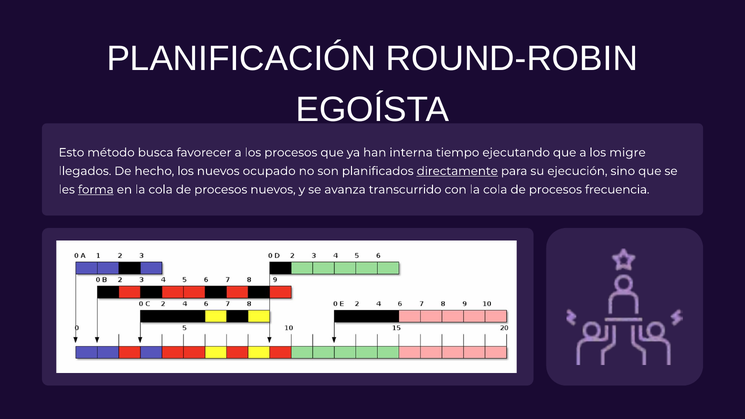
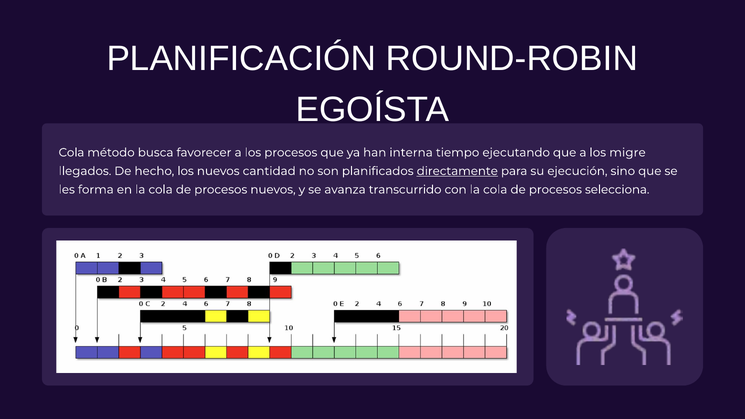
Esto: Esto -> Cola (71, 153)
ocupado: ocupado -> cantidad (269, 171)
forma underline: present -> none (96, 190)
frecuencia: frecuencia -> selecciona (617, 190)
